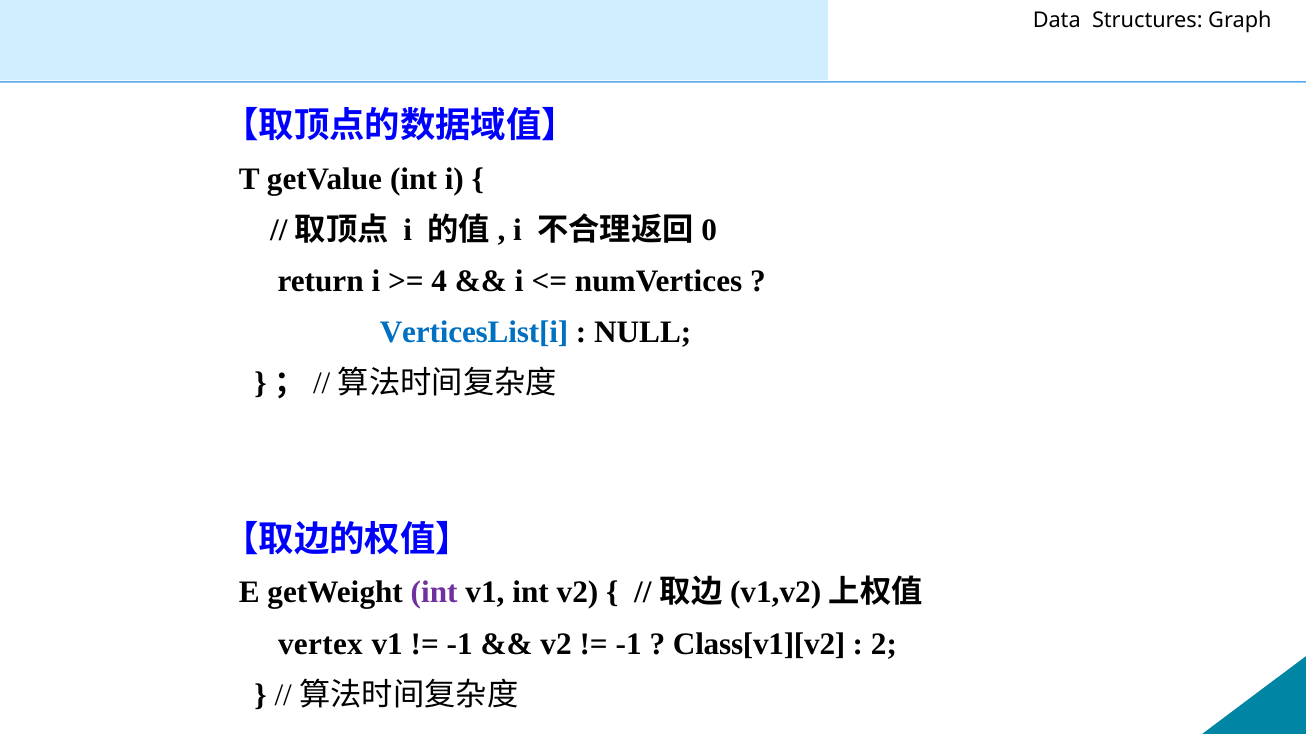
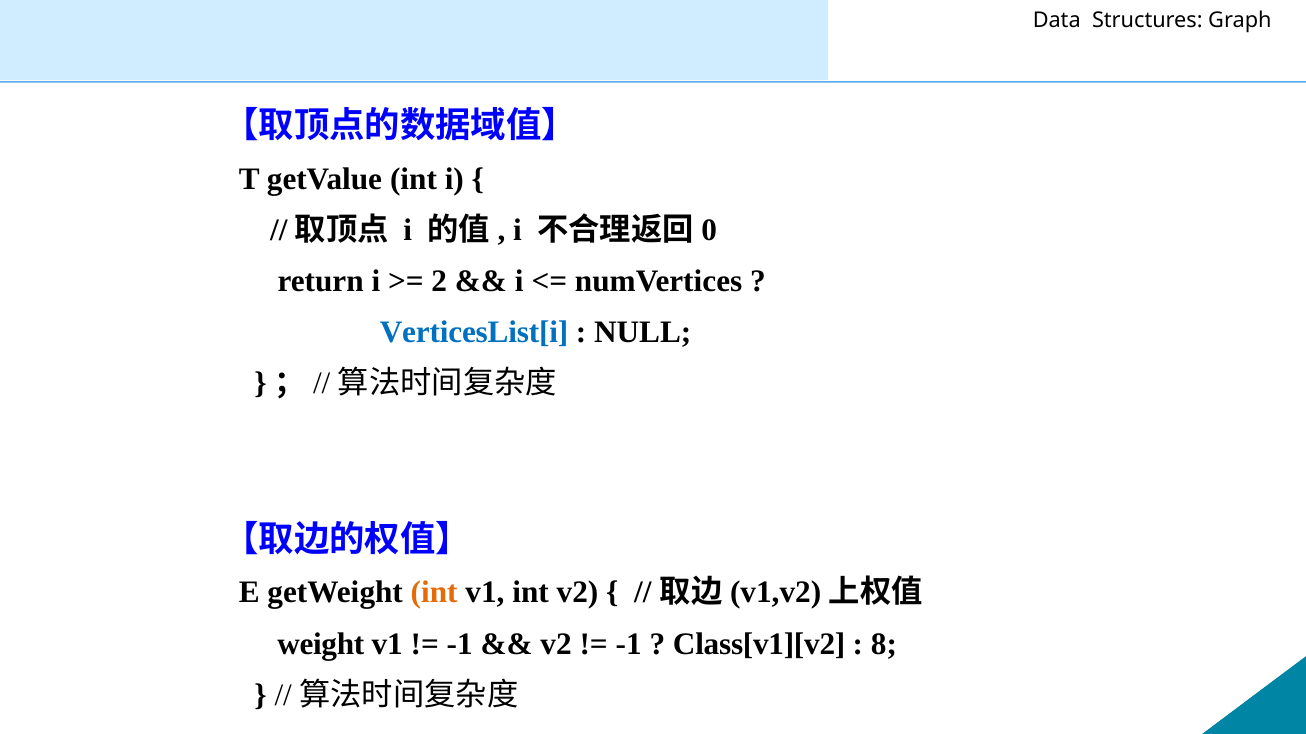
4: 4 -> 2 (439, 281)
int colour: purple -> orange (434, 593)
vertex: vertex -> weight (321, 644)
2: 2 -> 8 (884, 644)
